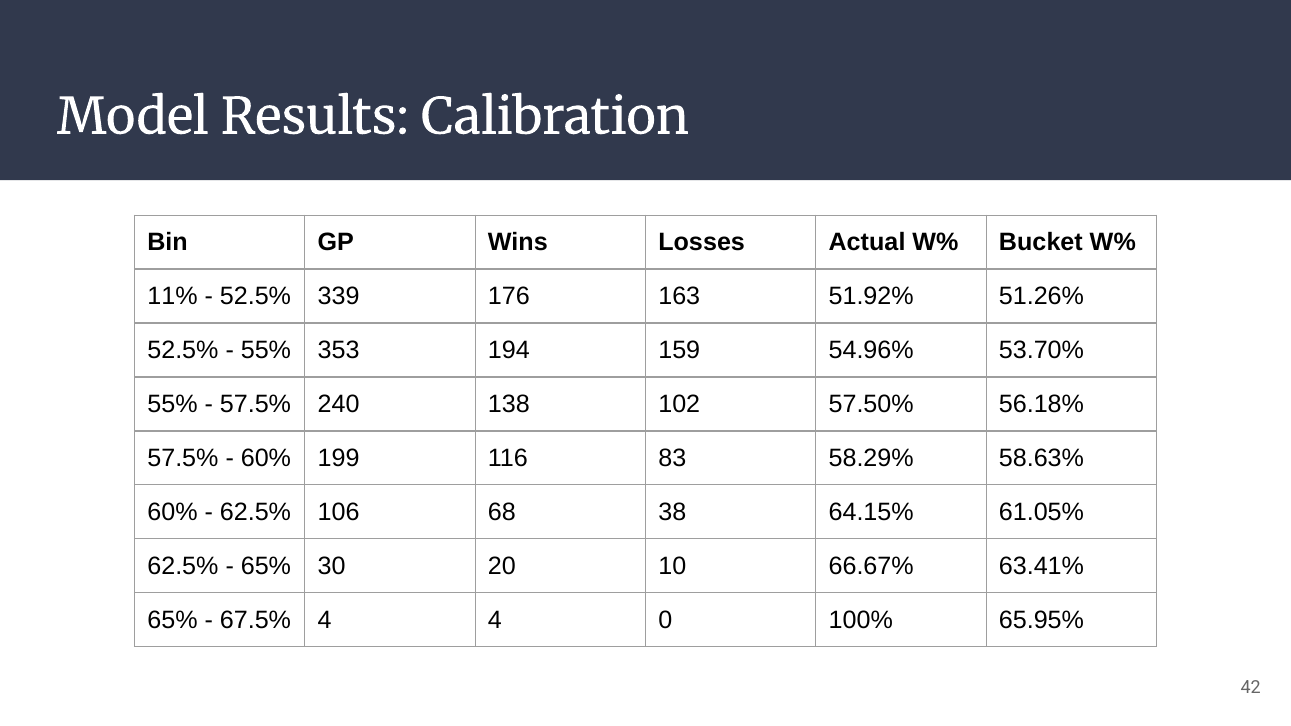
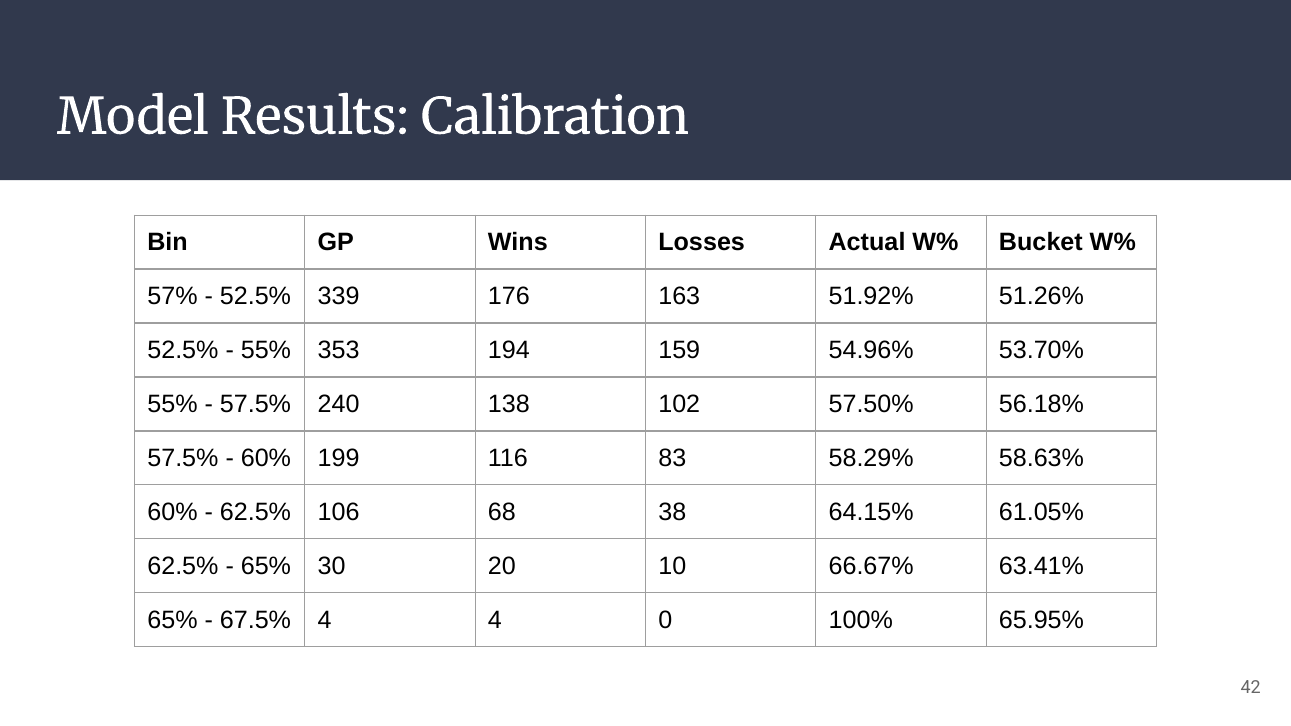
11%: 11% -> 57% (172, 297)
